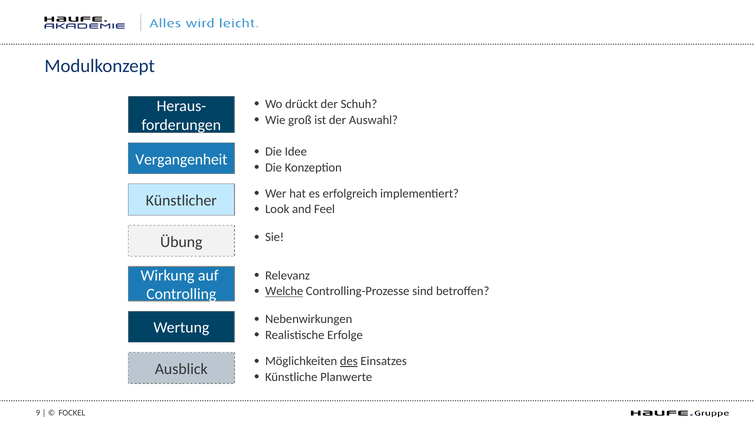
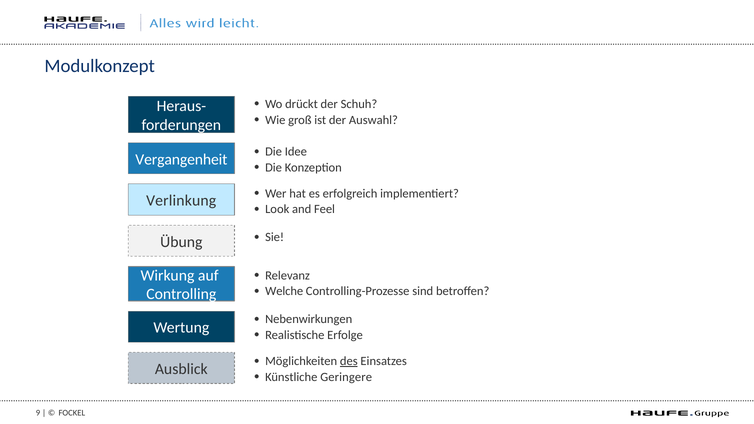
Künstlicher: Künstlicher -> Verlinkung (181, 201)
Welche underline: present -> none (284, 291)
Planwerte: Planwerte -> Geringere (346, 377)
